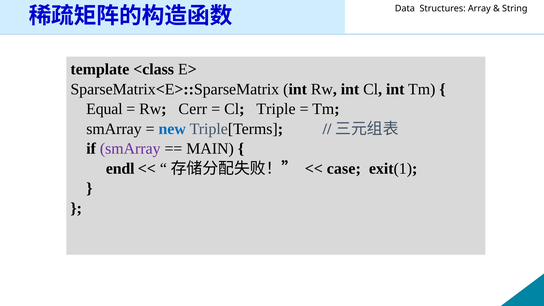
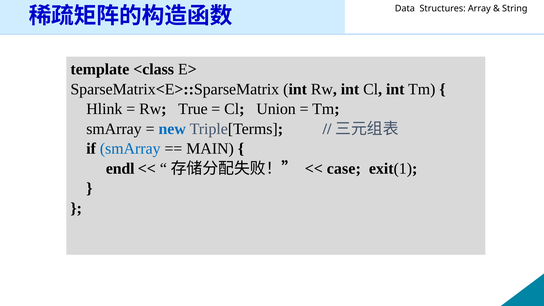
Equal: Equal -> Hlink (104, 109)
Cerr: Cerr -> True (193, 109)
Triple: Triple -> Union (276, 109)
smArray colour: purple -> blue (130, 149)
